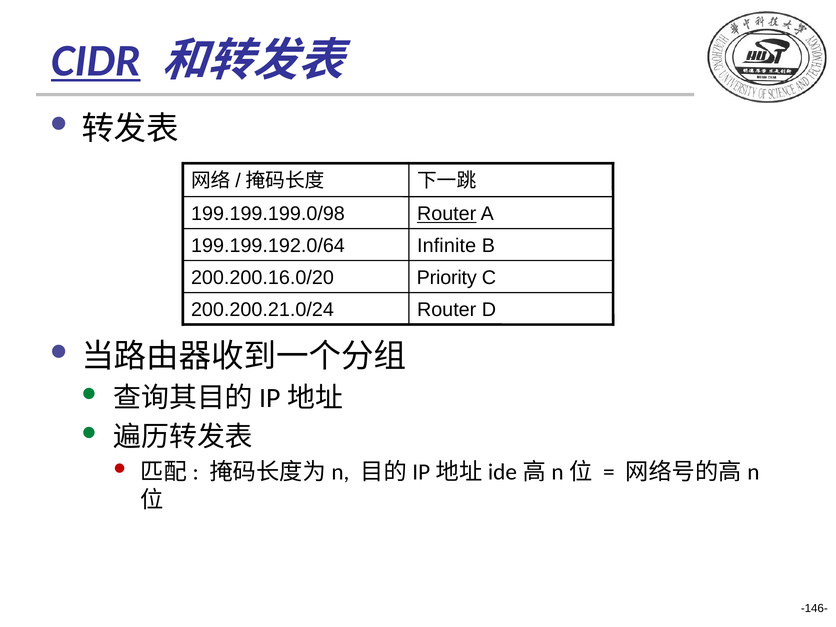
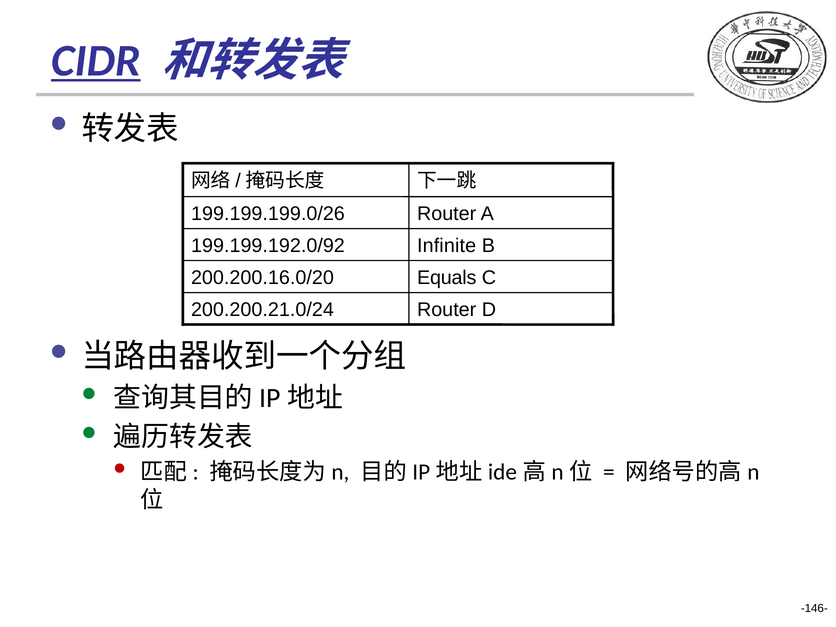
199.199.199.0/98: 199.199.199.0/98 -> 199.199.199.0/26 (268, 214)
Router underline: present -> none (447, 214)
199.199.192.0/64: 199.199.192.0/64 -> 199.199.192.0/92 (268, 246)
Priority: Priority -> Equals (447, 278)
